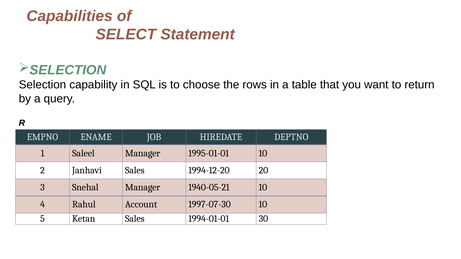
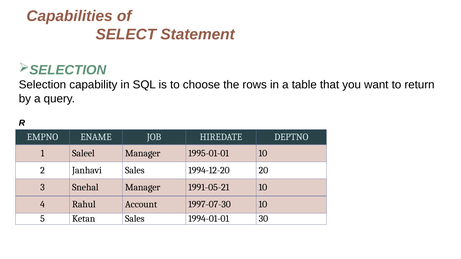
1940-05-21: 1940-05-21 -> 1991-05-21 (209, 188)
